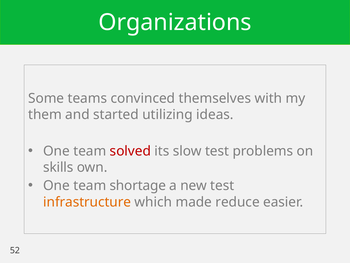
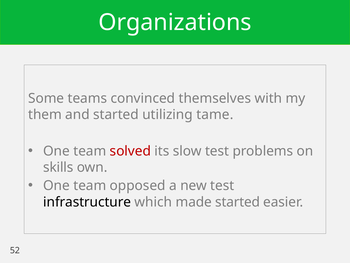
ideas: ideas -> tame (215, 115)
shortage: shortage -> opposed (138, 185)
infrastructure colour: orange -> black (87, 202)
made reduce: reduce -> started (238, 202)
